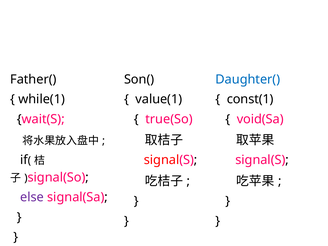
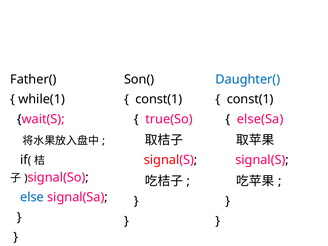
value(1: value(1 -> const(1 (159, 99)
void(Sa: void(Sa -> else(Sa (260, 119)
else colour: purple -> blue (32, 197)
